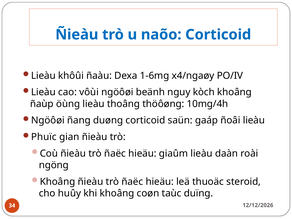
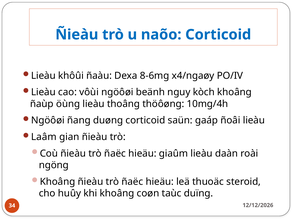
1-6mg: 1-6mg -> 8-6mg (155, 76)
Phuïc: Phuïc -> Laâm (44, 137)
